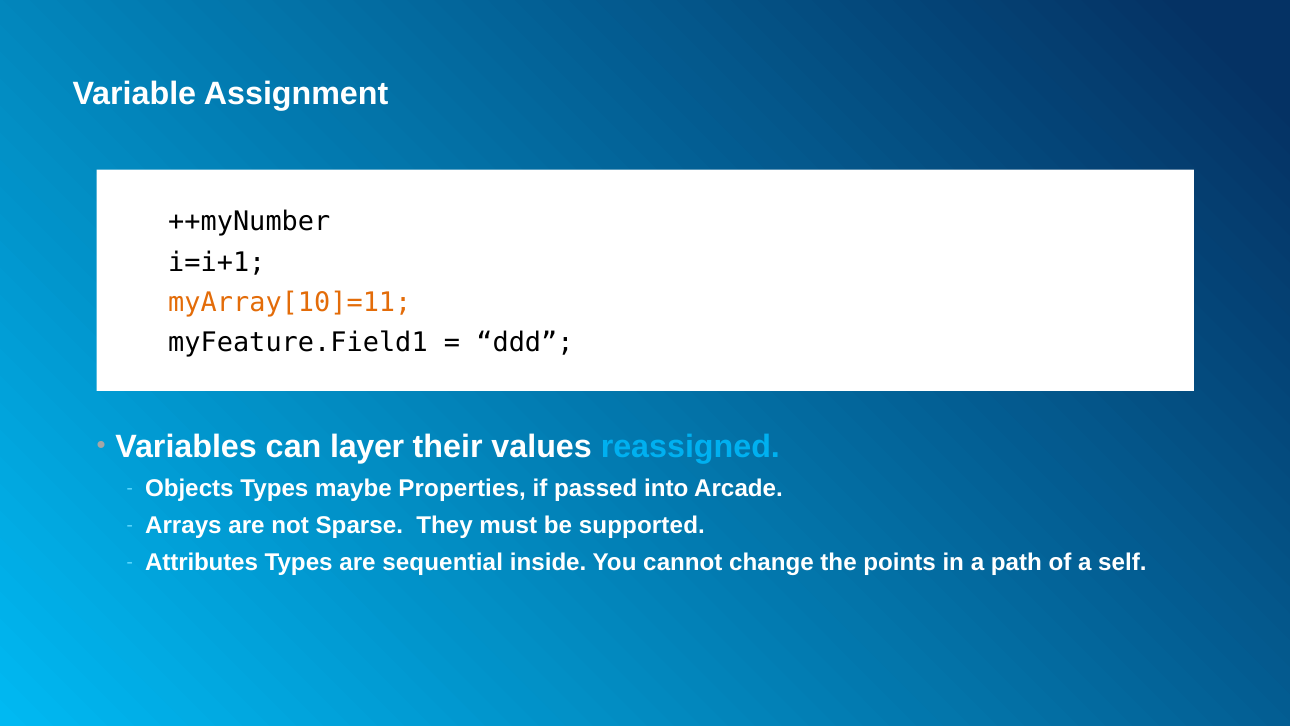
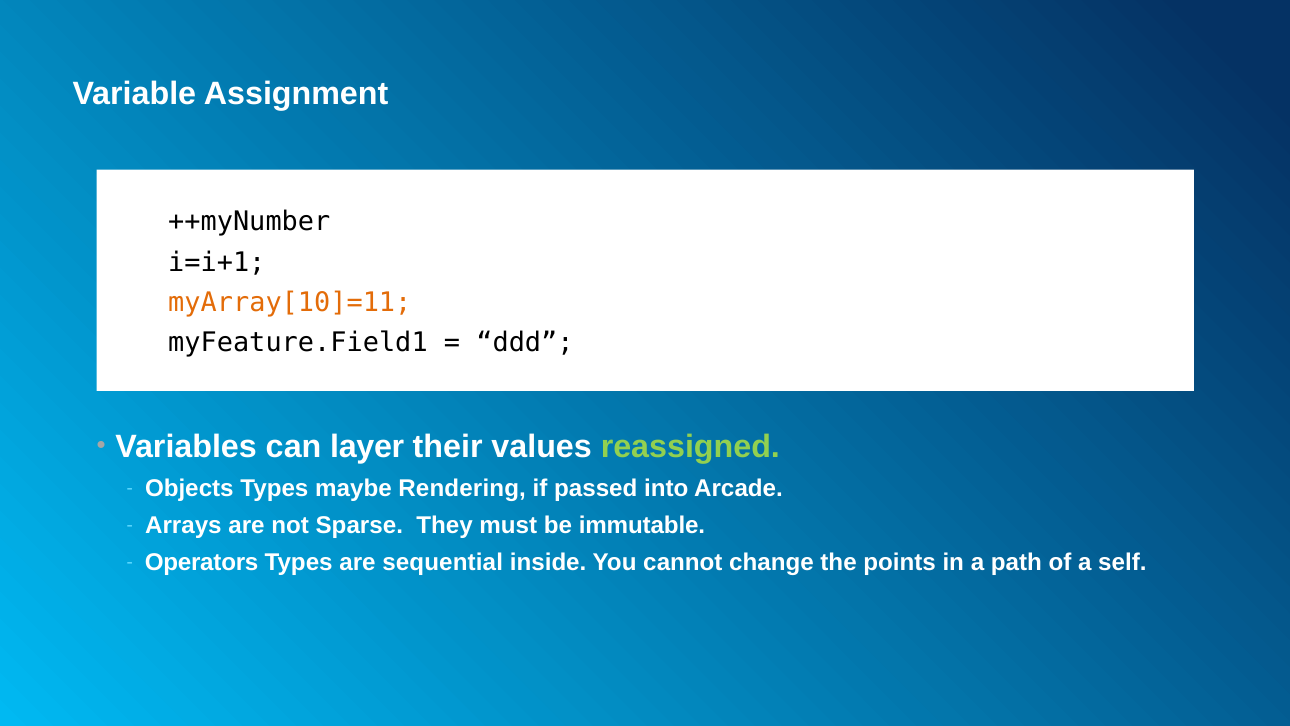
reassigned colour: light blue -> light green (690, 447)
Properties: Properties -> Rendering (462, 488)
supported: supported -> immutable (642, 525)
Attributes: Attributes -> Operators (202, 562)
